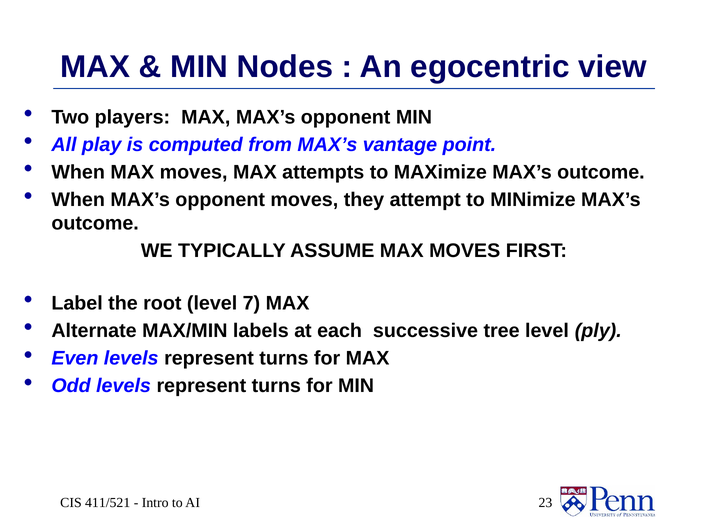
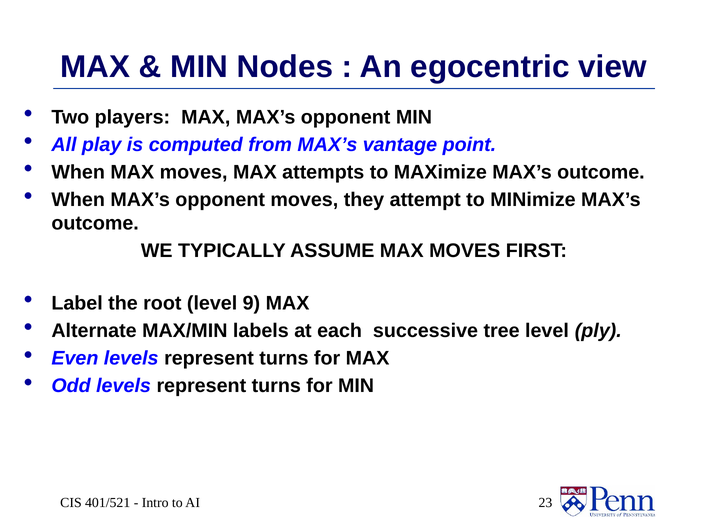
7: 7 -> 9 (251, 303)
411/521: 411/521 -> 401/521 (108, 502)
